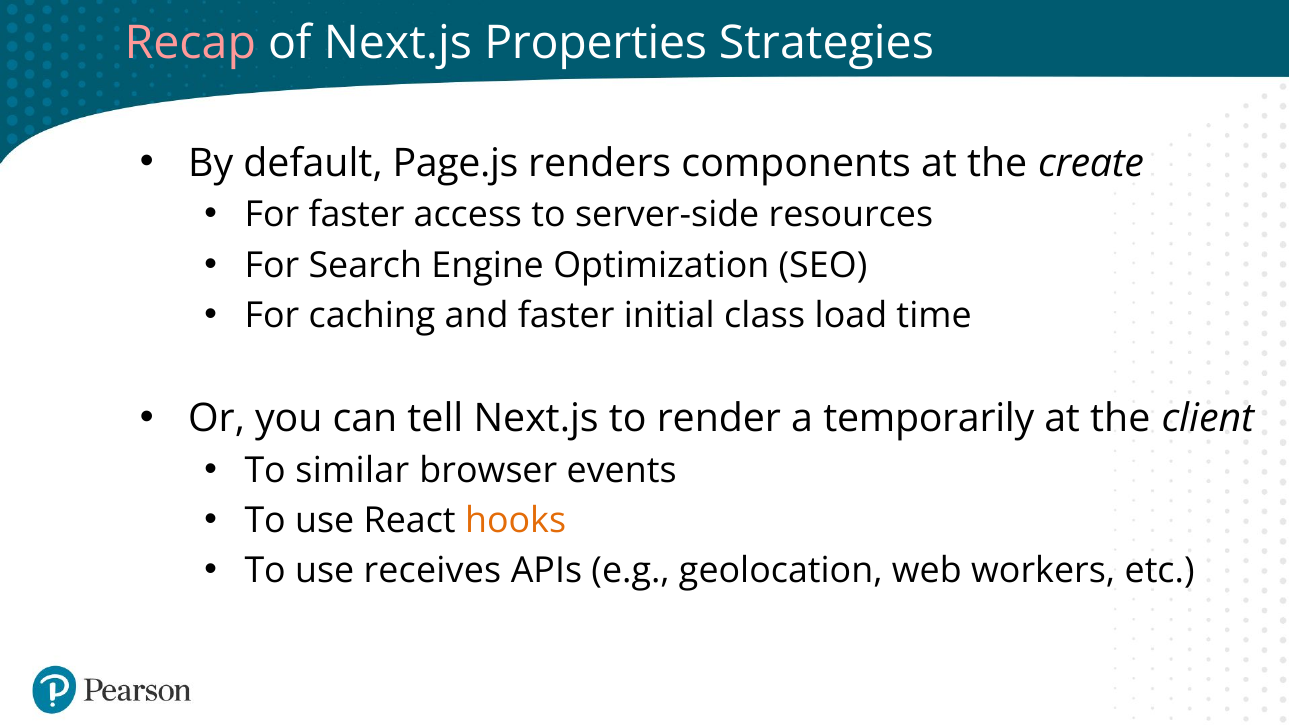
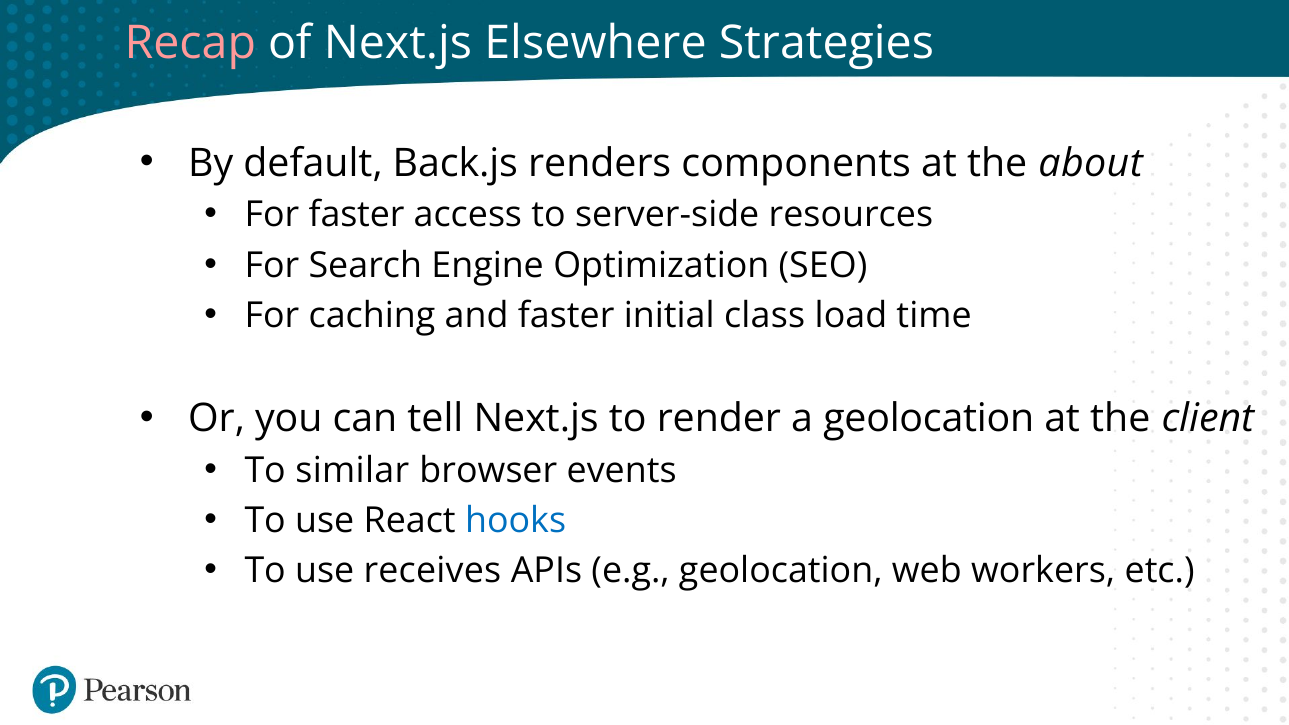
Properties: Properties -> Elsewhere (595, 43)
Page.js: Page.js -> Back.js (455, 163)
create: create -> about (1091, 163)
a temporarily: temporarily -> geolocation (929, 419)
hooks colour: orange -> blue (516, 521)
